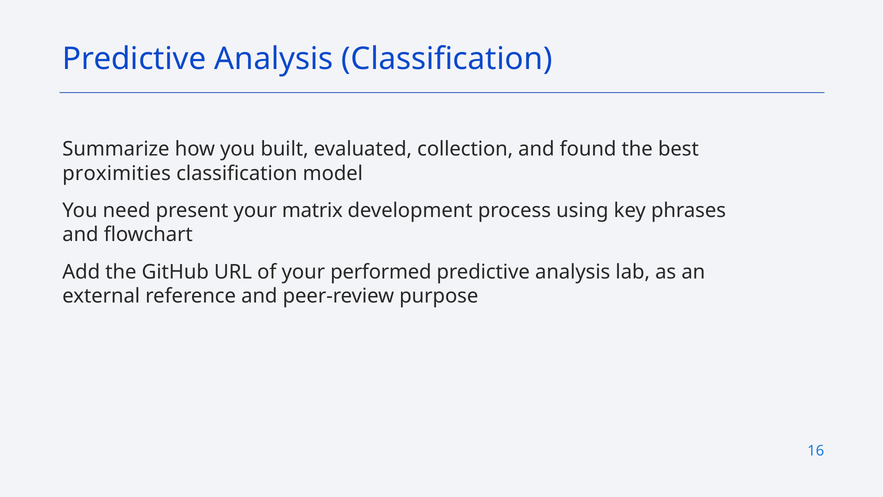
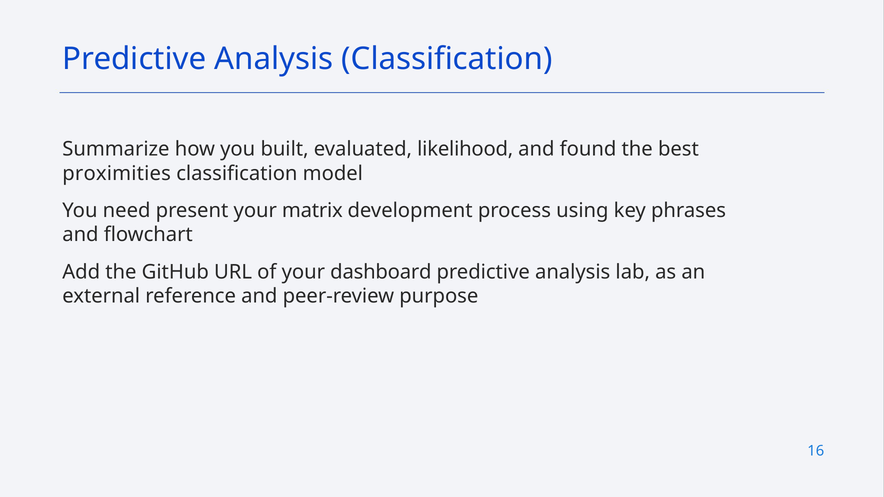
collection: collection -> likelihood (465, 149)
performed: performed -> dashboard (381, 272)
